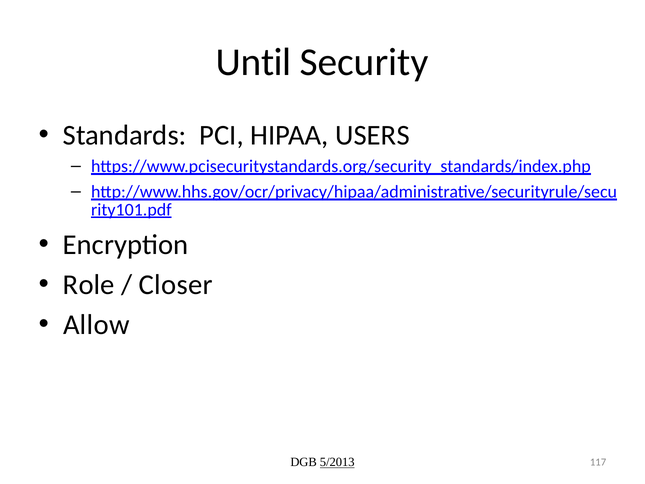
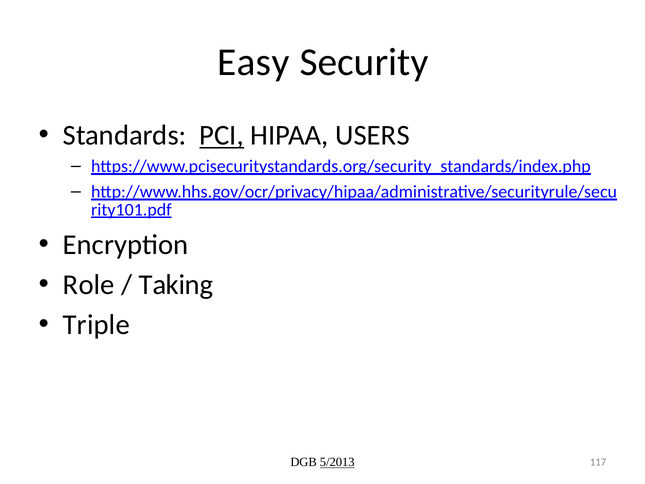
Until: Until -> Easy (253, 62)
PCI underline: none -> present (222, 135)
Closer: Closer -> Taking (176, 285)
Allow: Allow -> Triple (96, 325)
